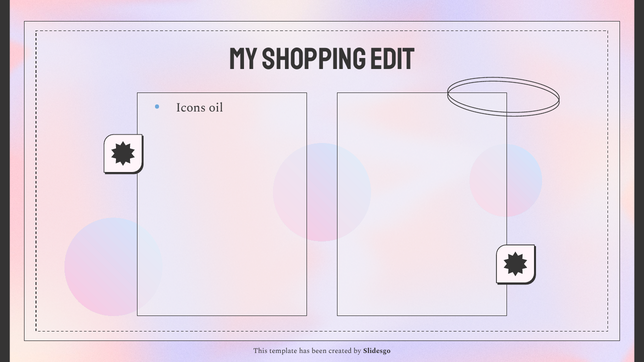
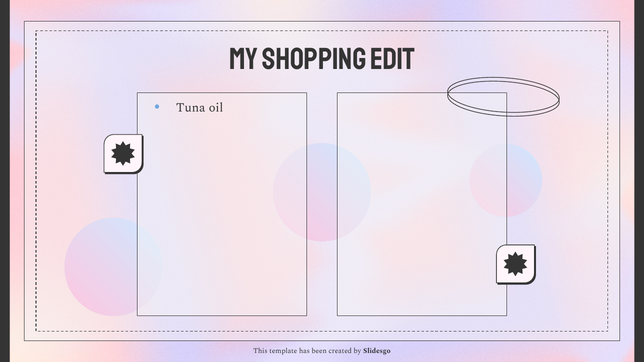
Icons: Icons -> Tuna (191, 108)
